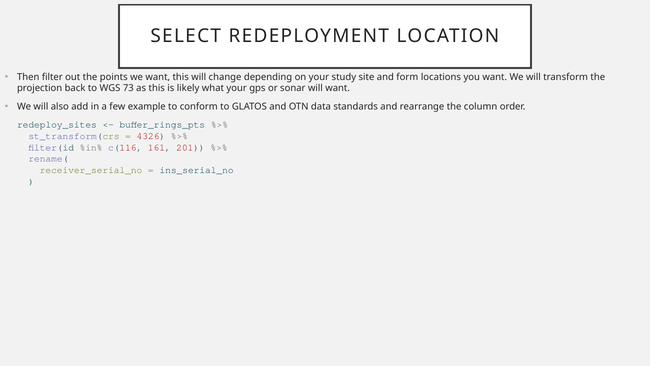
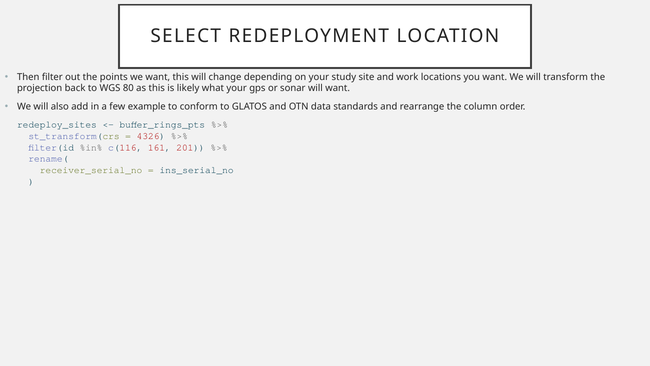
form: form -> work (407, 77)
73: 73 -> 80 (128, 88)
